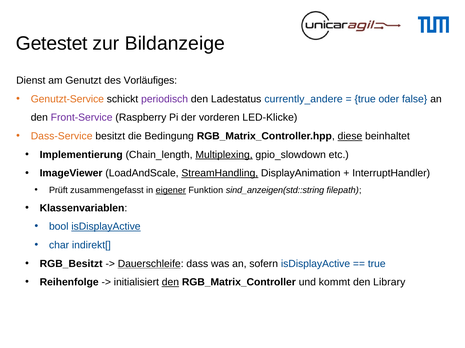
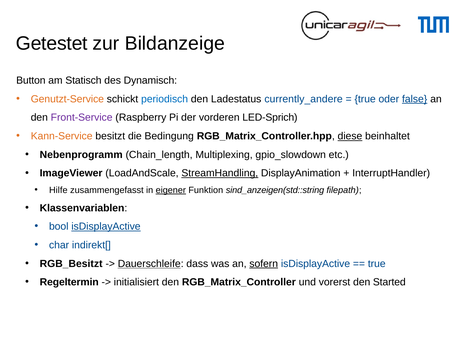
Dienst: Dienst -> Button (31, 81)
Genutzt: Genutzt -> Statisch (83, 81)
Vorläufiges: Vorläufiges -> Dynamisch (150, 81)
periodisch colour: purple -> blue (165, 99)
false underline: none -> present (415, 99)
LED-Klicke: LED-Klicke -> LED-Sprich (270, 118)
Dass-Service: Dass-Service -> Kann-Service (62, 136)
Implementierung: Implementierung -> Nebenprogramm (81, 155)
Multiplexing underline: present -> none (224, 155)
Prüft: Prüft -> Hilfe (58, 191)
sofern underline: none -> present (264, 264)
Reihenfolge: Reihenfolge -> Regeltermin (69, 283)
den underline: present -> none (170, 283)
kommt: kommt -> vorerst (335, 283)
Library: Library -> Started (389, 283)
